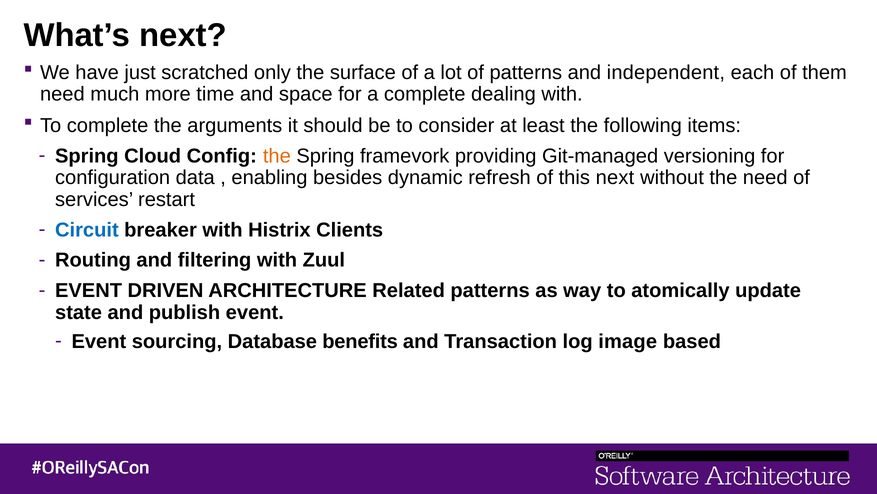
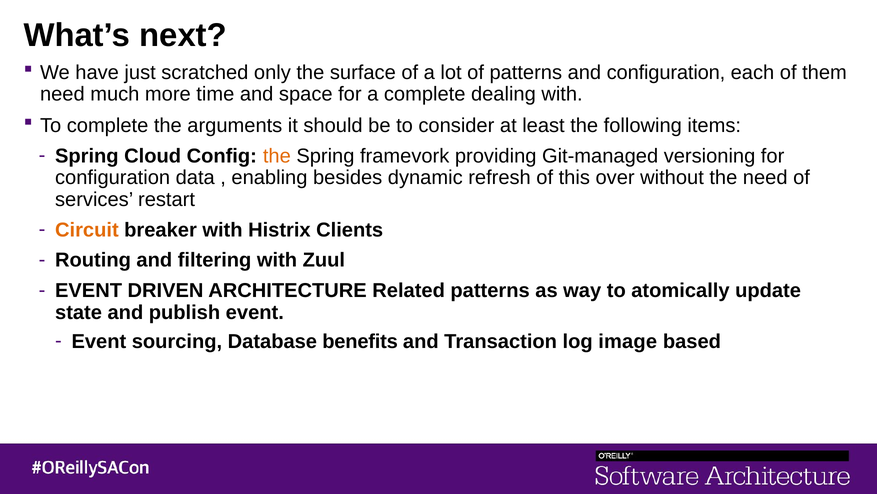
and independent: independent -> configuration (666, 72)
this next: next -> over (615, 177)
Circuit colour: blue -> orange (87, 230)
